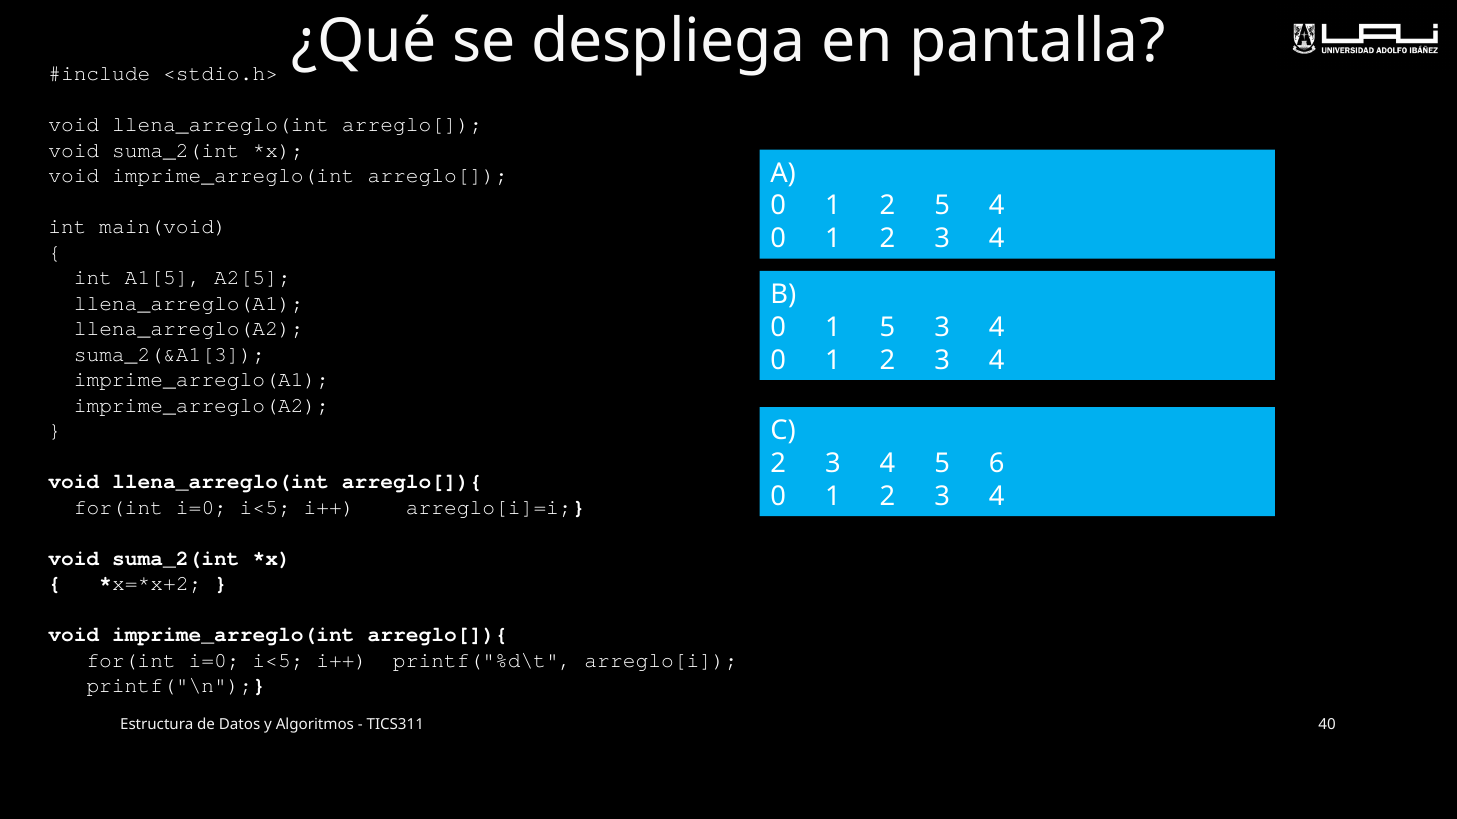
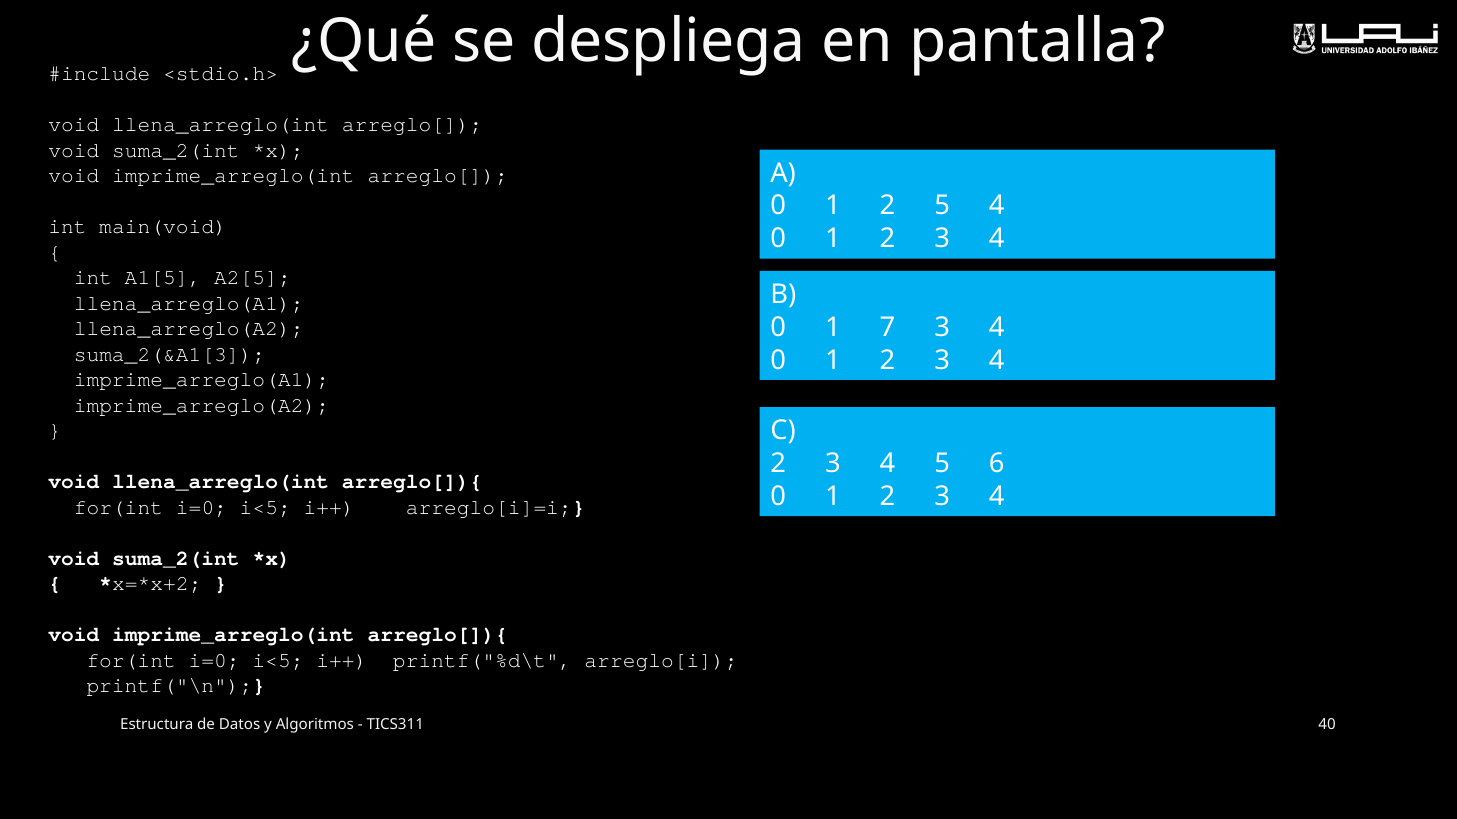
1 5: 5 -> 7 (888, 328)
